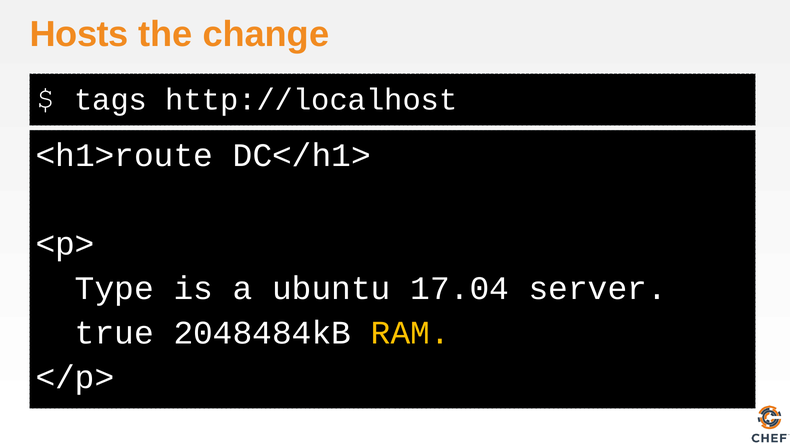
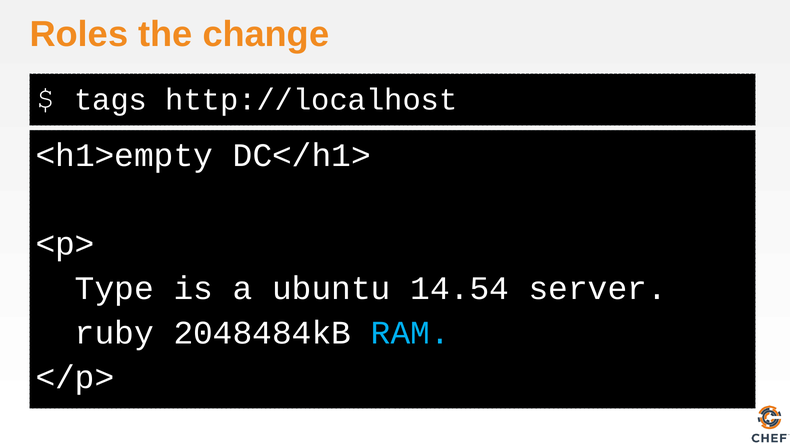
Hosts: Hosts -> Roles (79, 34)
<h1>route: <h1>route -> <h1>empty (124, 155)
17.04: 17.04 -> 14.54 (460, 289)
true: true -> ruby (114, 333)
RAM colour: yellow -> light blue (410, 333)
